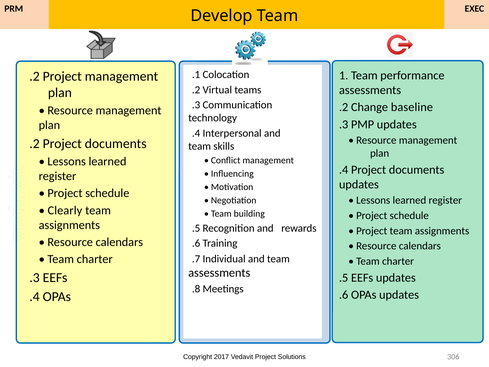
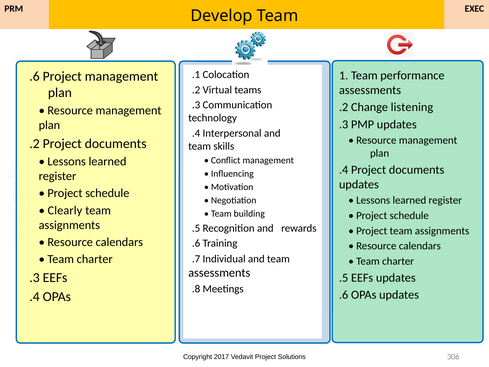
.2: .2 -> .6 (34, 76)
baseline: baseline -> listening (412, 107)
